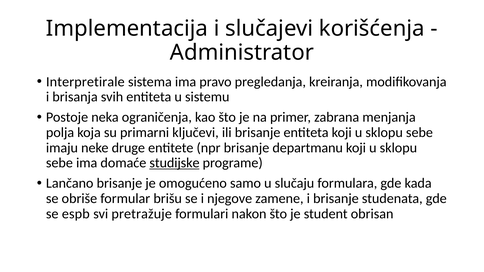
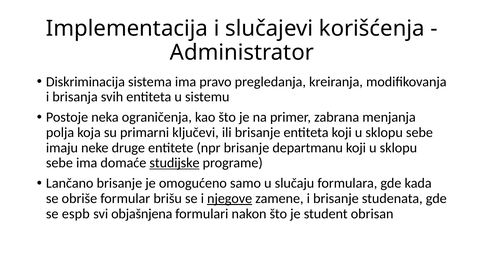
Interpretirale: Interpretirale -> Diskriminacija (85, 82)
njegove underline: none -> present (230, 199)
pretražuje: pretražuje -> objašnjena (142, 214)
